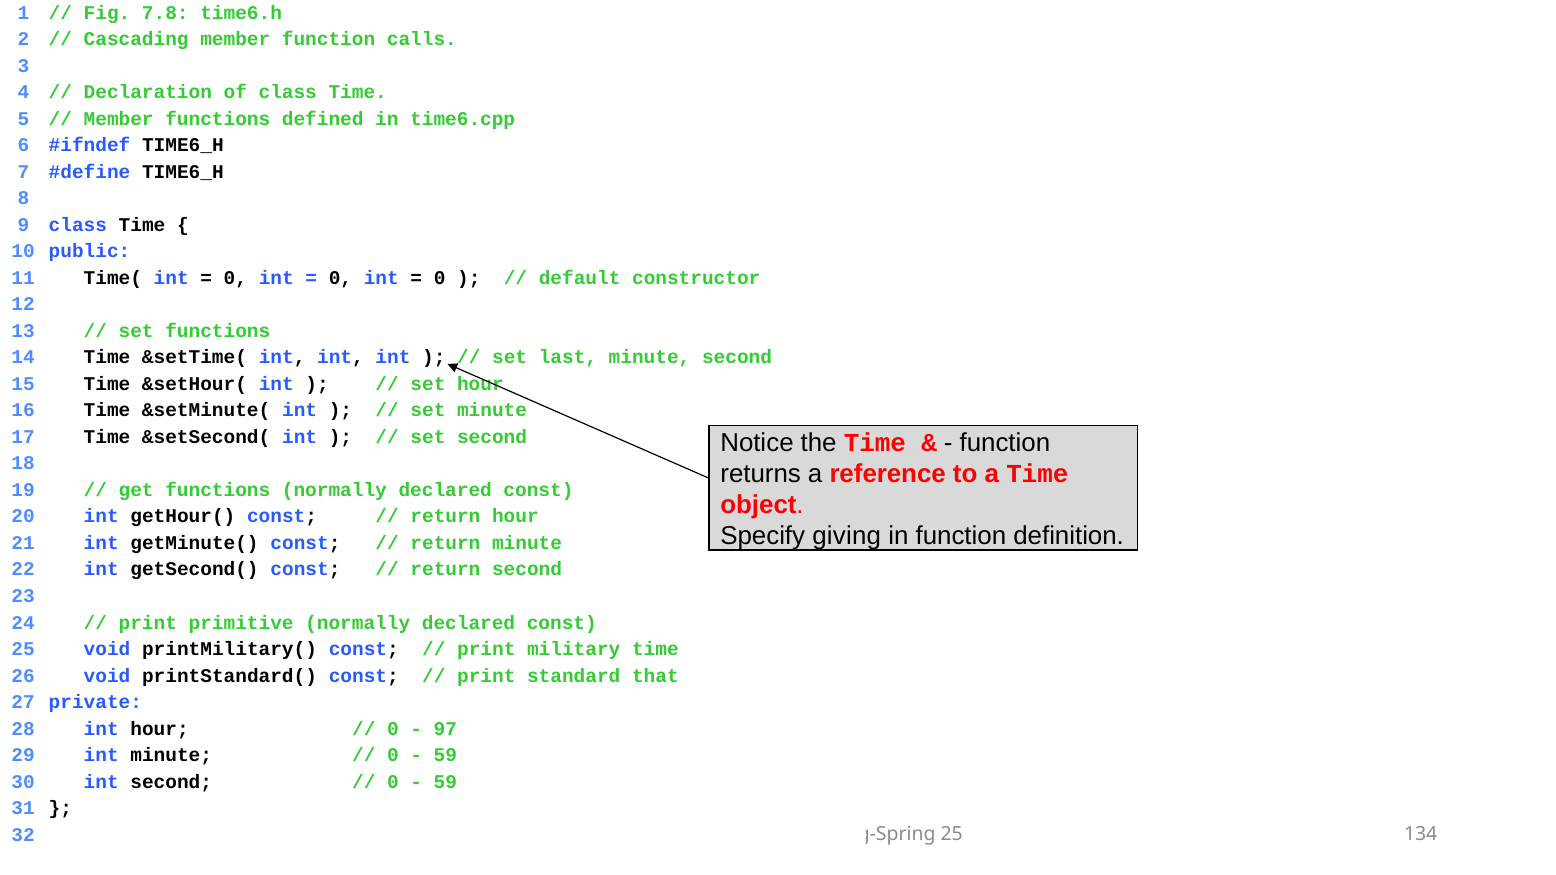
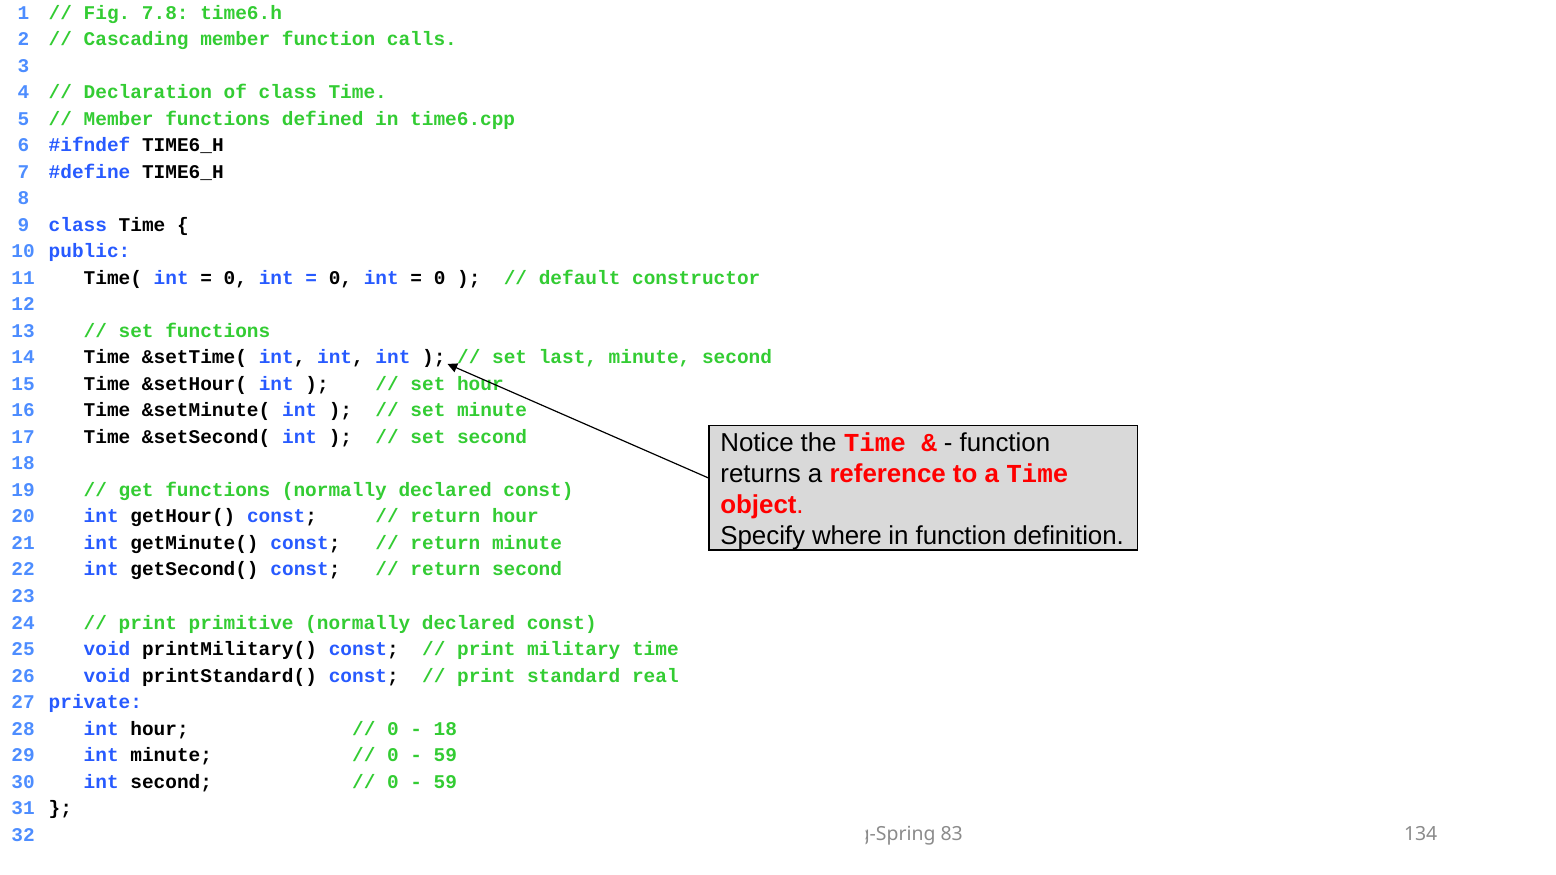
giving: giving -> where (847, 536)
that: that -> real (655, 676)
97: 97 -> 18 (445, 729)
25: 25 -> 83 (952, 834)
